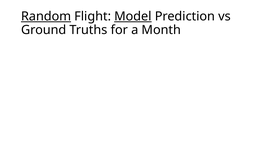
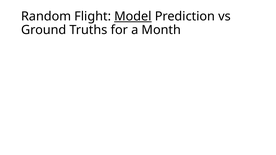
Random underline: present -> none (46, 16)
